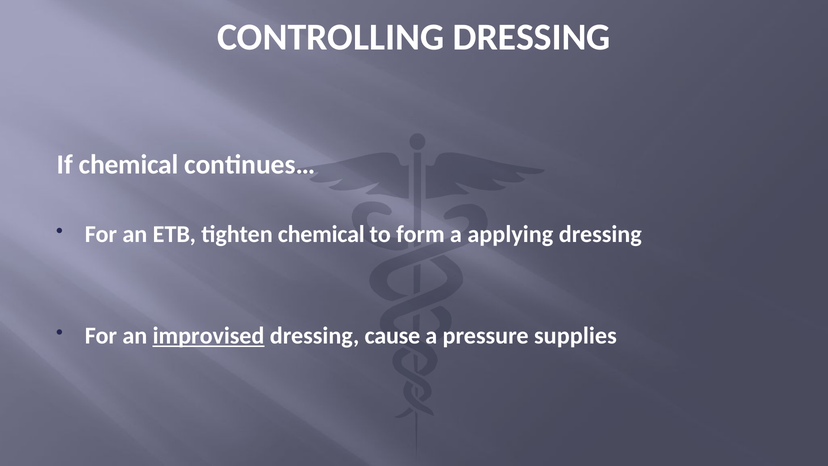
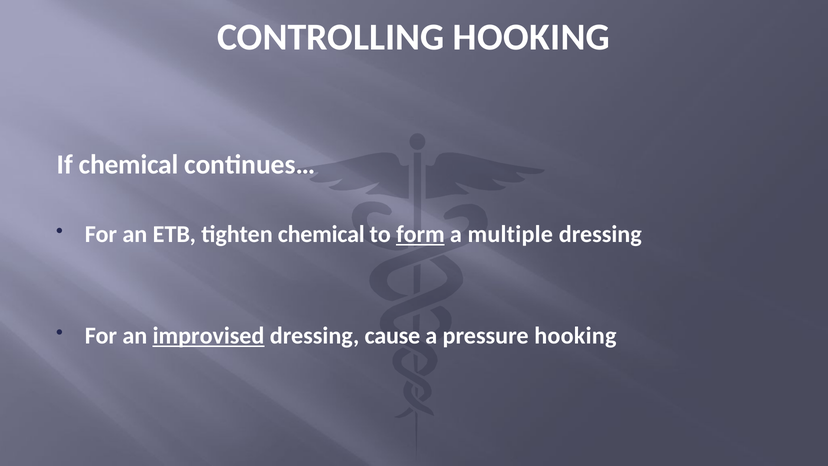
CONTROLLING DRESSING: DRESSING -> HOOKING (531, 37)
form underline: none -> present (420, 234)
applying: applying -> multiple (510, 234)
pressure supplies: supplies -> hooking (575, 336)
